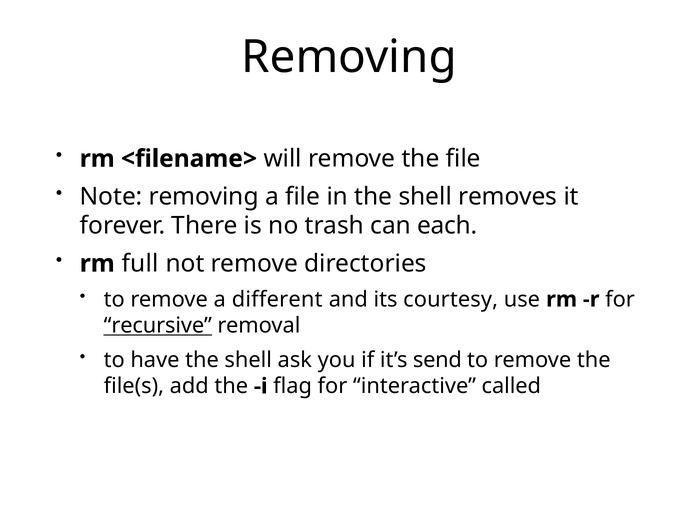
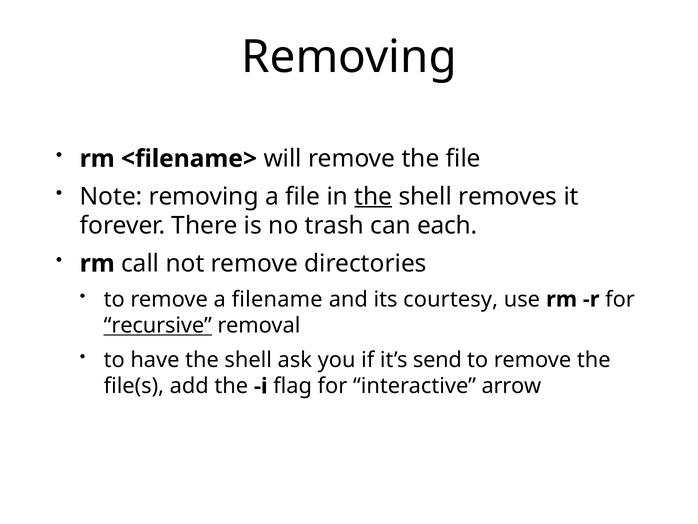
the underline: none -> present (373, 196)
full: full -> call (140, 263)
different: different -> filename (277, 299)
called: called -> arrow (511, 386)
